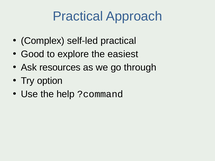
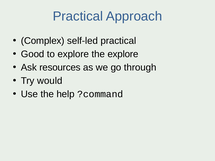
the easiest: easiest -> explore (123, 54)
option: option -> would (50, 81)
